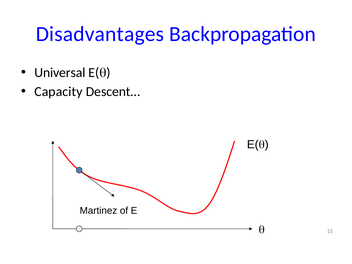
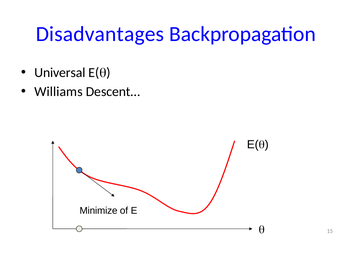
Capacity: Capacity -> Williams (58, 92)
Martinez: Martinez -> Minimize (99, 211)
